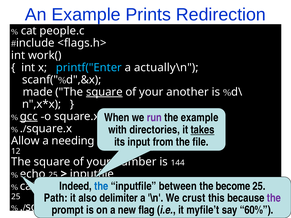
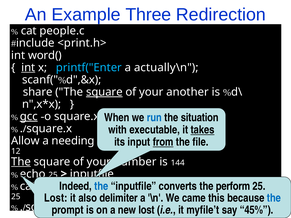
Prints: Prints -> Three (148, 15)
<flags.h>: <flags.h> -> <print.h> (82, 43)
work(: work( -> word( (45, 55)
int underline: none -> present (28, 68)
made: made -> share (38, 92)
run colour: purple -> blue (154, 118)
the example: example -> situation (200, 118)
directories: directories -> executable (155, 130)
from underline: none -> present (163, 142)
The underline: none -> present (21, 162)
between: between -> converts (178, 186)
become: become -> perform (233, 186)
Path: Path -> Lost (56, 198)
crust: crust -> came (194, 198)
the colour: purple -> blue (274, 198)
flag: flag -> lost (147, 210)
60%: 60% -> 45% (257, 210)
